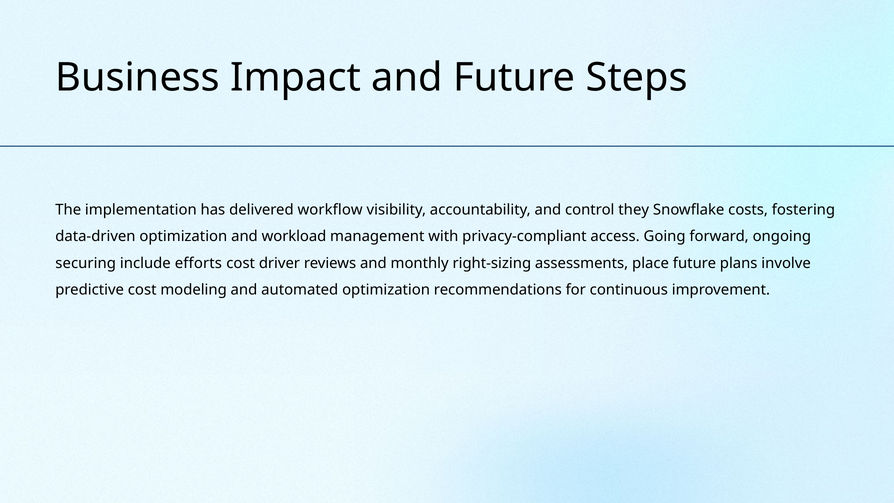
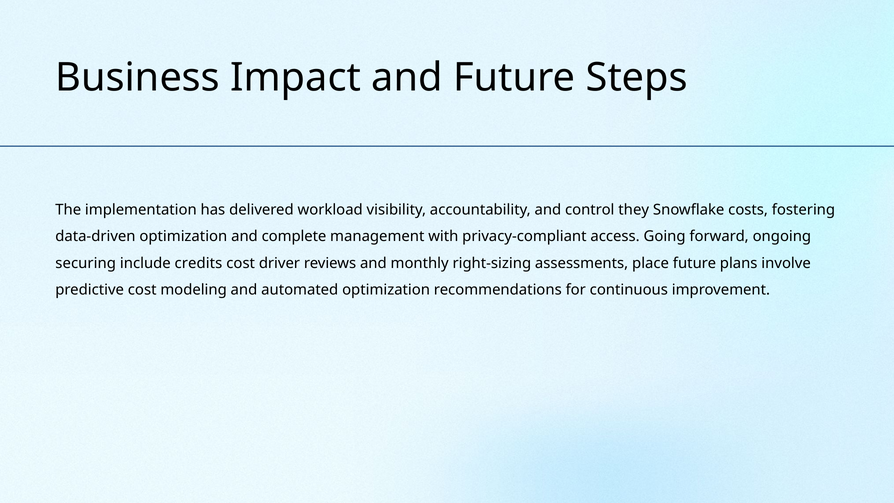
workflow: workflow -> workload (330, 210)
workload: workload -> complete (294, 236)
efforts: efforts -> credits (198, 263)
